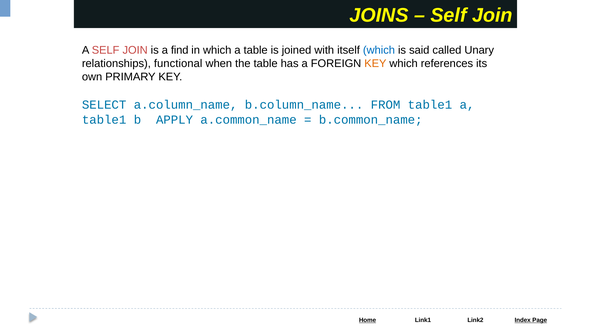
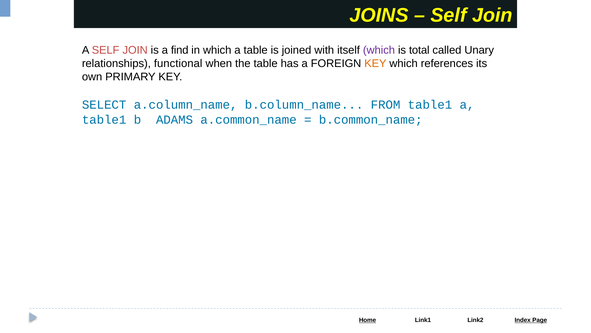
which colour: blue -> purple (379, 50)
said: said -> total (419, 50)
APPLY: APPLY -> ADAMS (175, 119)
